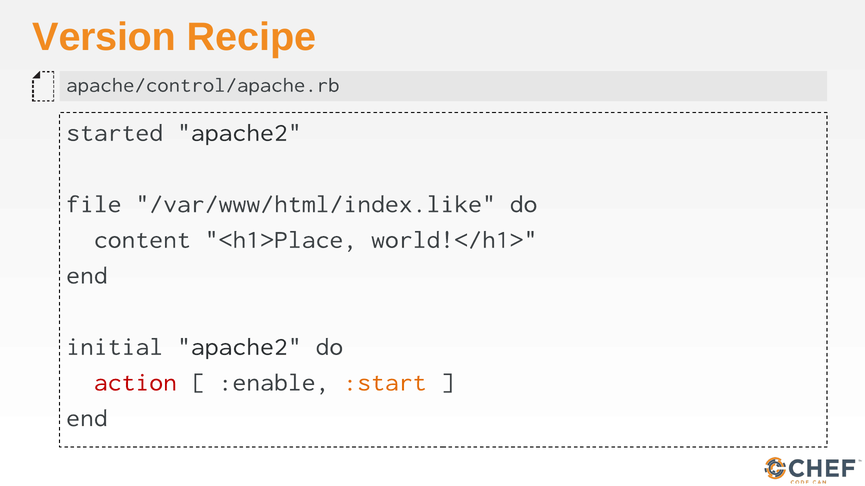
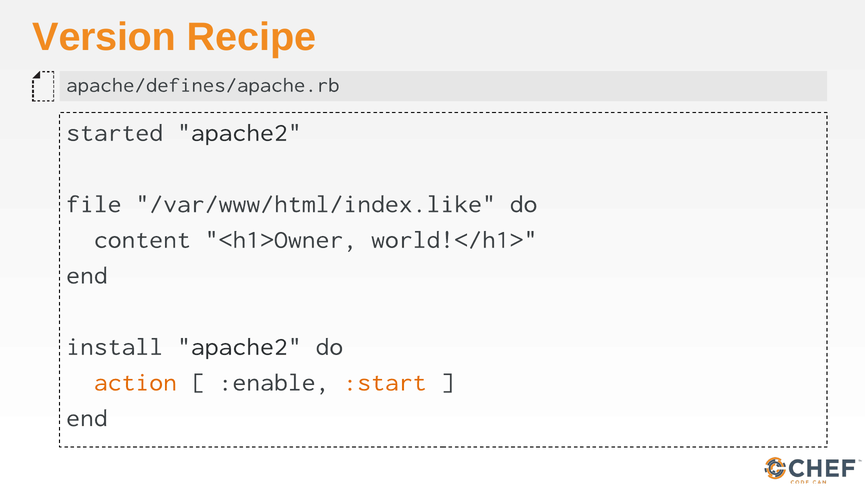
apache/control/apache.rb: apache/control/apache.rb -> apache/defines/apache.rb (203, 85)
<h1>Place: <h1>Place -> <h1>Owner (281, 240)
initial: initial -> install (115, 347)
action colour: red -> orange (135, 383)
